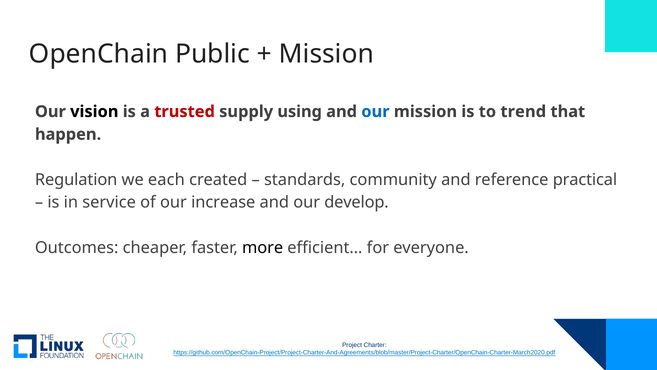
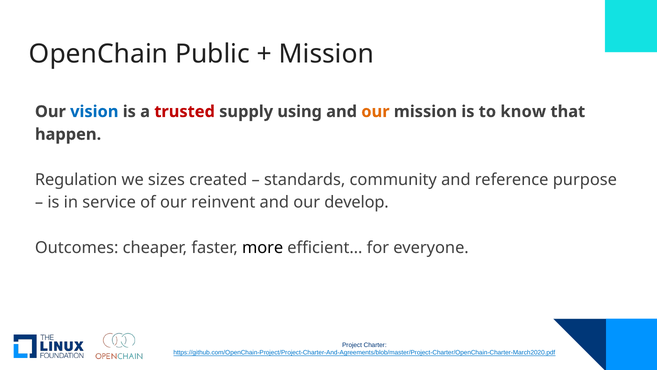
vision colour: black -> blue (94, 112)
our colour: blue -> orange (375, 112)
trend: trend -> know (523, 112)
each: each -> sizes (166, 179)
practical: practical -> purpose (585, 179)
increase: increase -> reinvent (223, 202)
